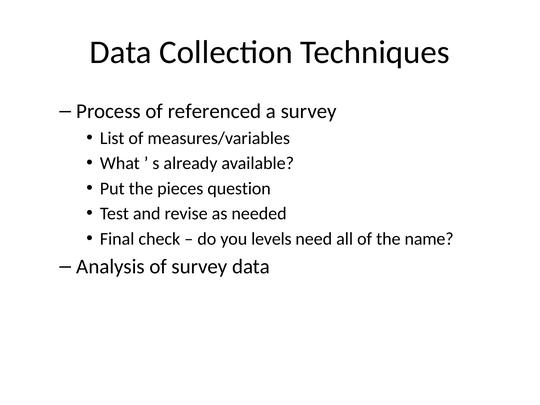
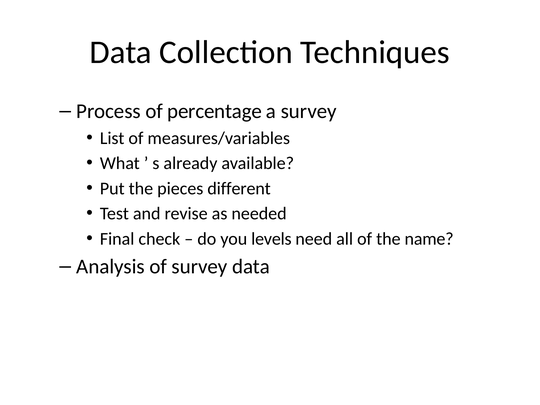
referenced: referenced -> percentage (215, 111)
question: question -> different (239, 188)
